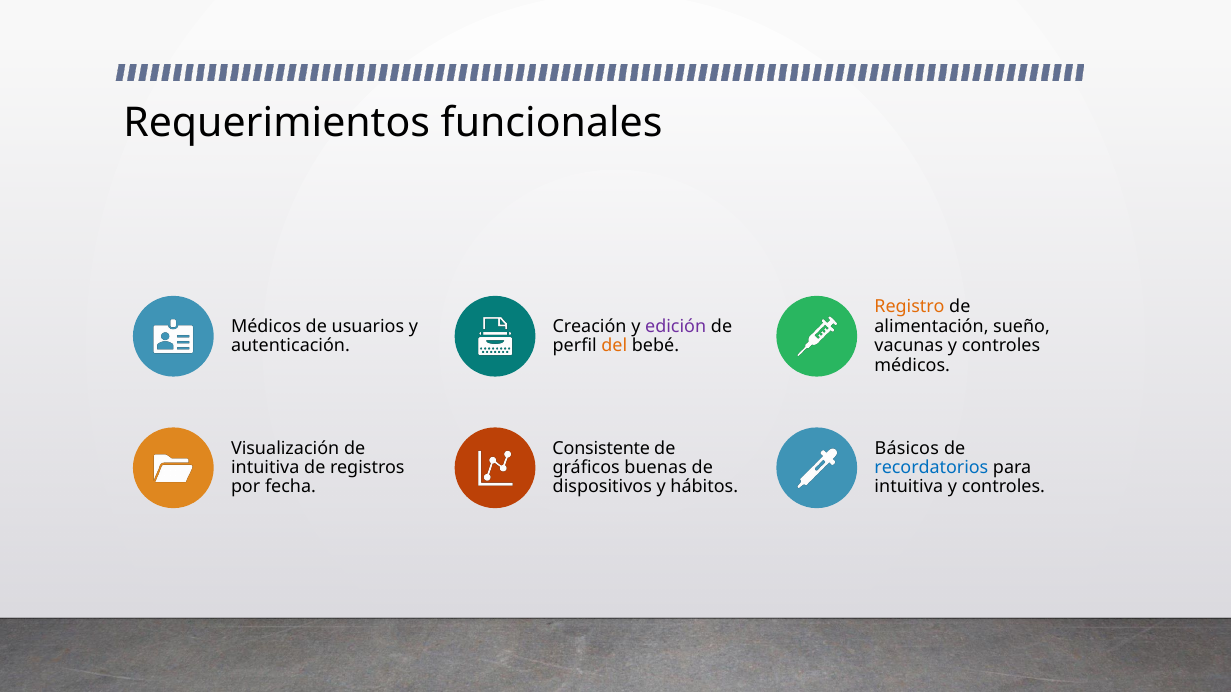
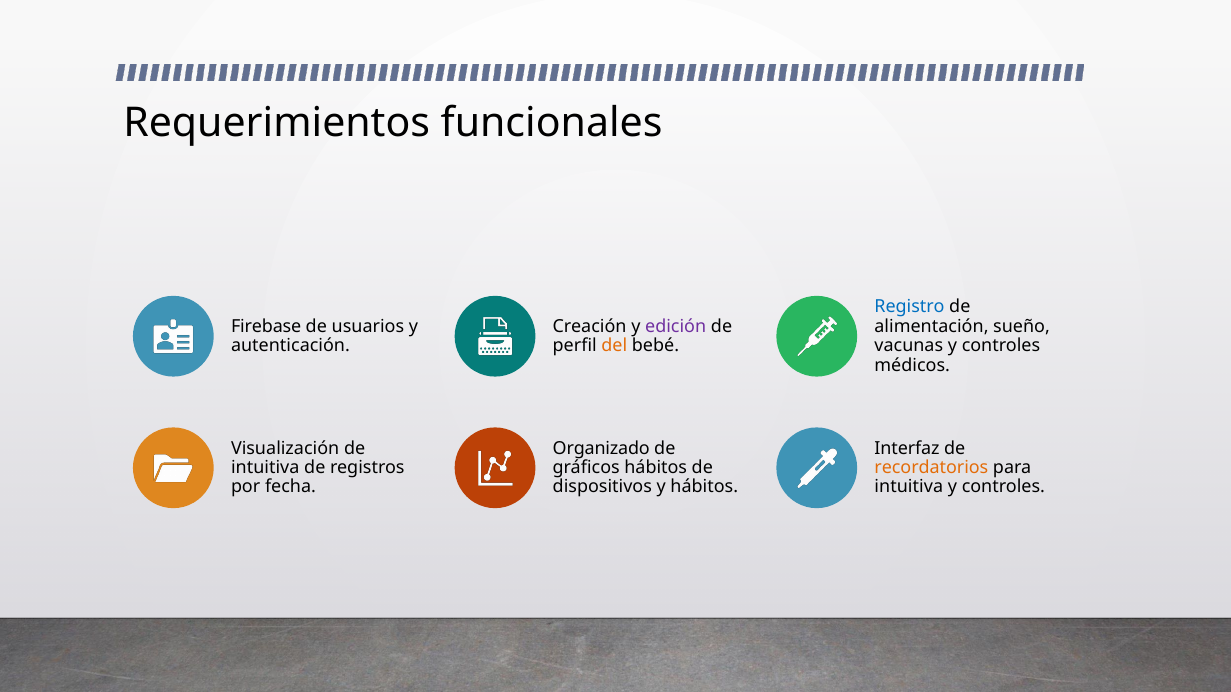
Registro colour: orange -> blue (910, 307)
Médicos: Médicos -> Firebase (266, 327)
Consistente: Consistente -> Organizado (601, 449)
Básicos: Básicos -> Interfaz (907, 449)
gráficos buenas: buenas -> hábitos (656, 468)
recordatorios colour: blue -> orange (931, 468)
